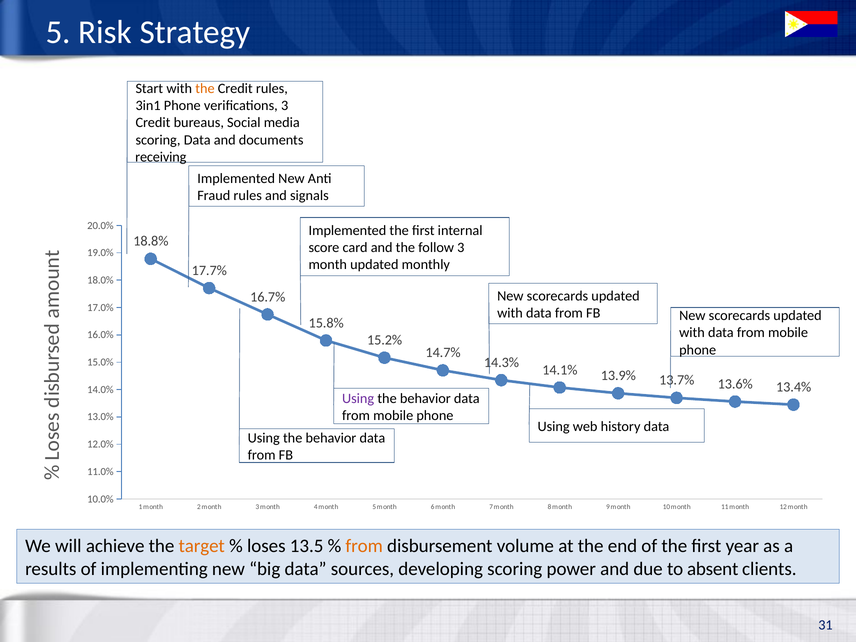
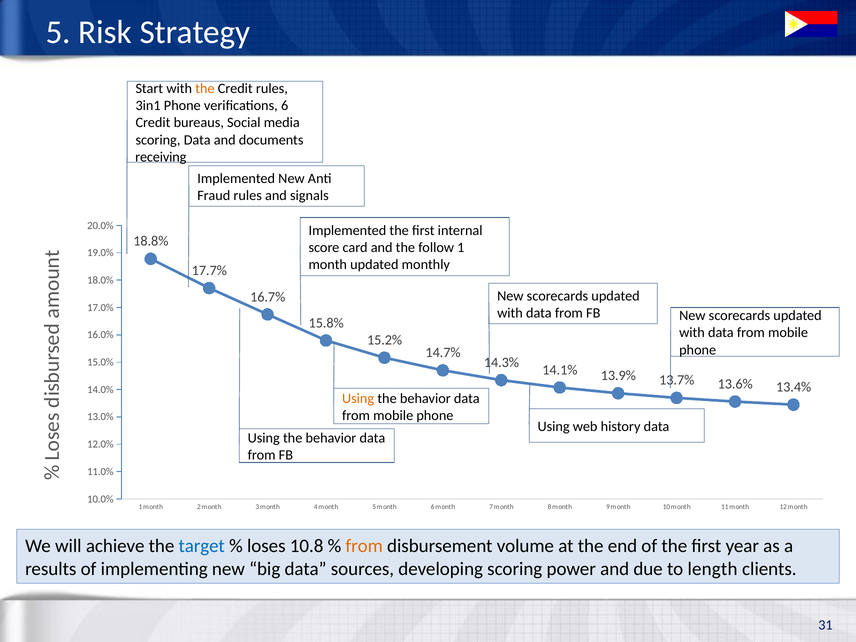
verifications 3: 3 -> 6 (285, 106)
follow 3: 3 -> 1 (461, 248)
Using colour: purple -> orange (358, 399)
target colour: orange -> blue (202, 546)
13.5: 13.5 -> 10.8 (307, 546)
absent: absent -> length (713, 569)
